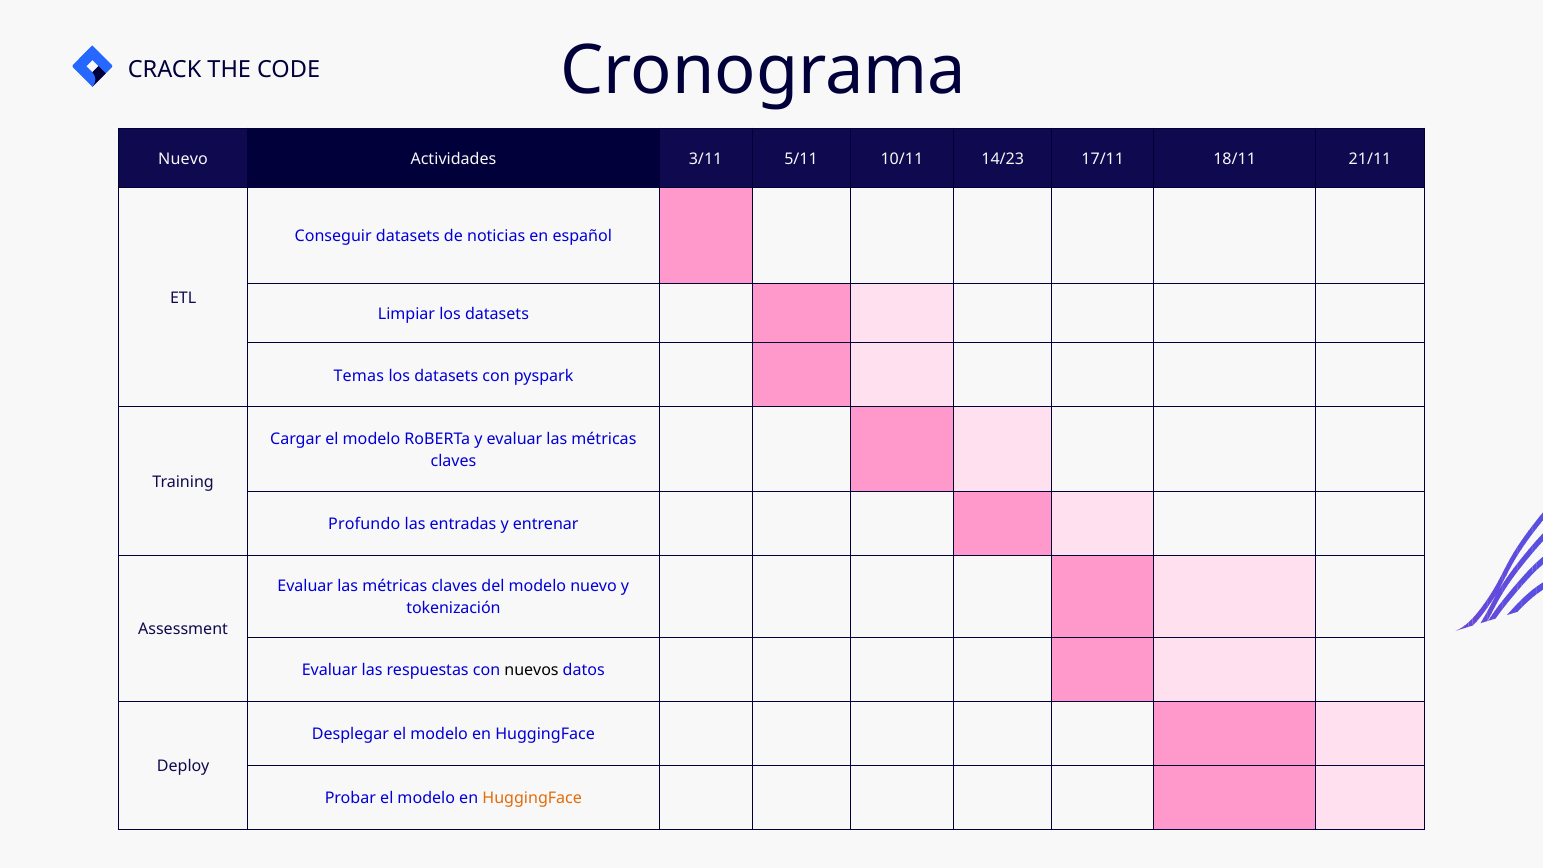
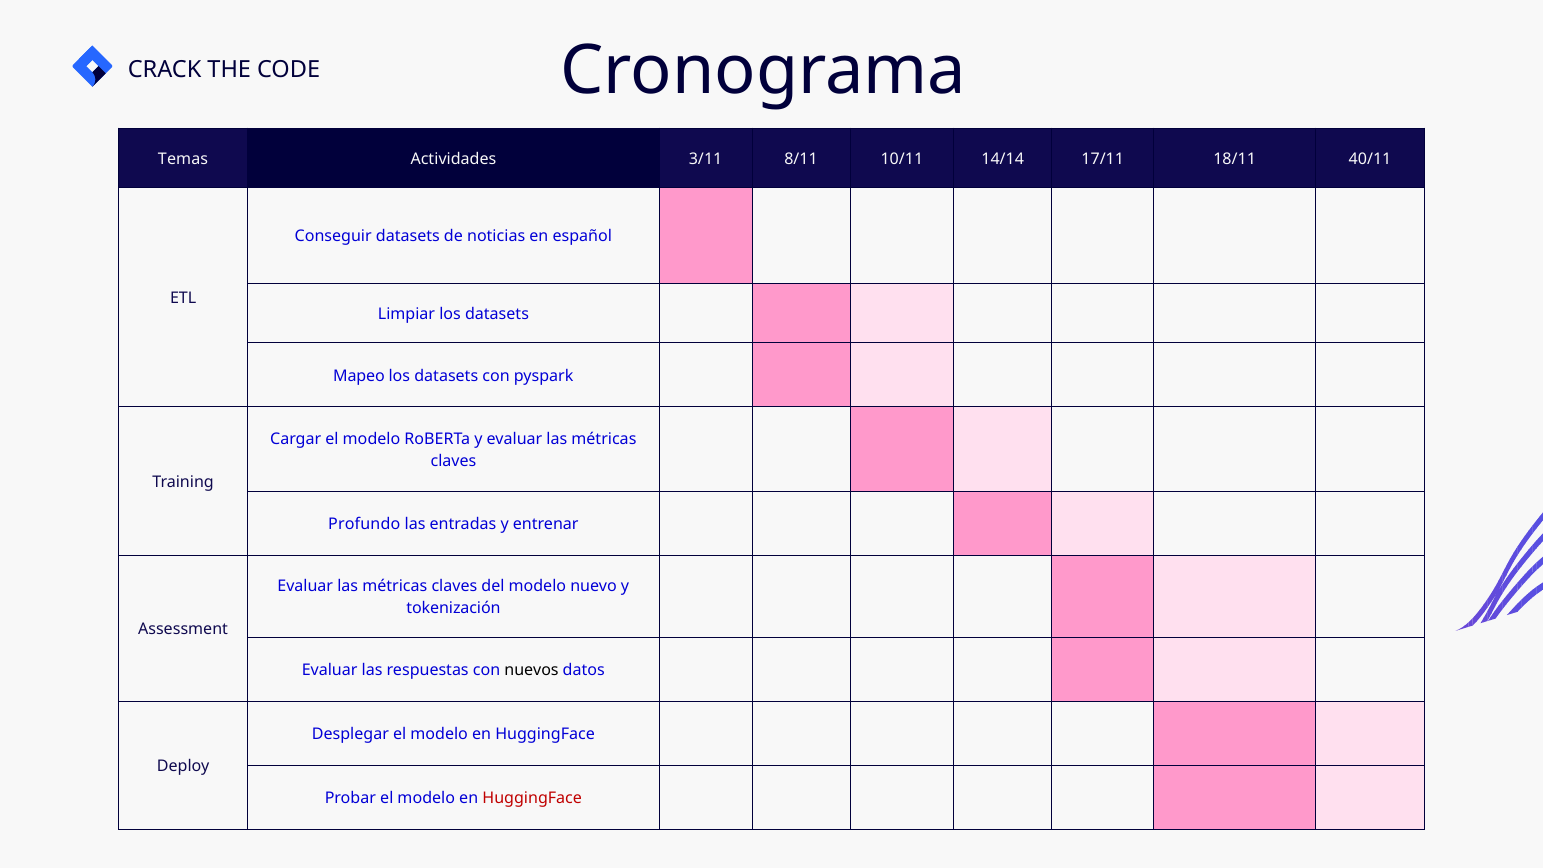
Nuevo: Nuevo -> Temas (183, 159)
5/11: 5/11 -> 8/11 (801, 159)
14/23: 14/23 -> 14/14 (1003, 159)
21/11: 21/11 -> 40/11 (1370, 159)
Temas: Temas -> Mapeo (359, 376)
HuggingFace colour: orange -> red (532, 799)
